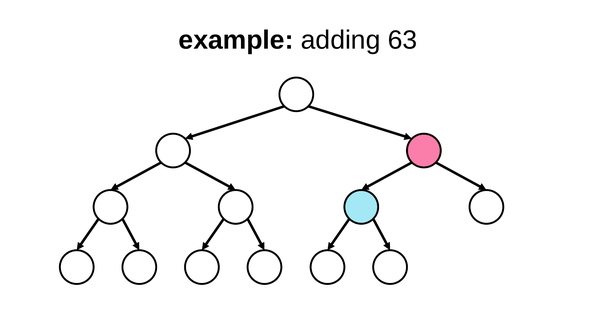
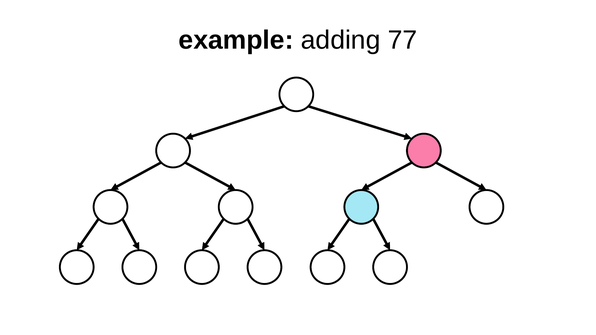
63: 63 -> 77 (403, 40)
